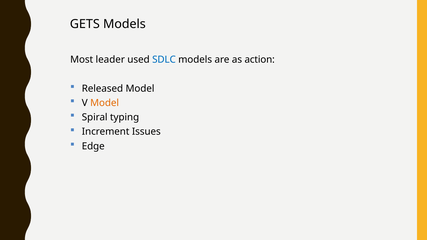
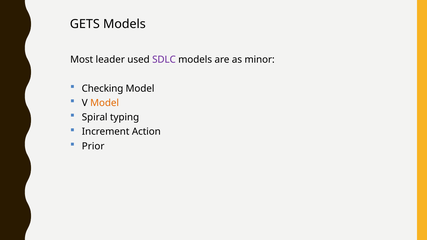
SDLC colour: blue -> purple (164, 60)
action: action -> minor (260, 60)
Released: Released -> Checking (102, 89)
Issues: Issues -> Action (146, 132)
Edge: Edge -> Prior (93, 146)
